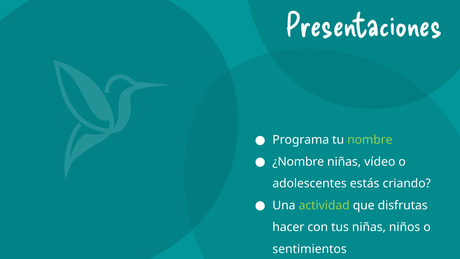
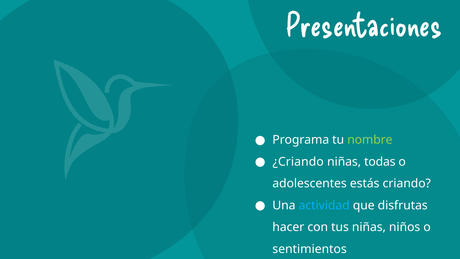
¿Nombre: ¿Nombre -> ¿Criando (298, 162)
vídeo: vídeo -> todas (380, 162)
actividad colour: light green -> light blue (324, 205)
